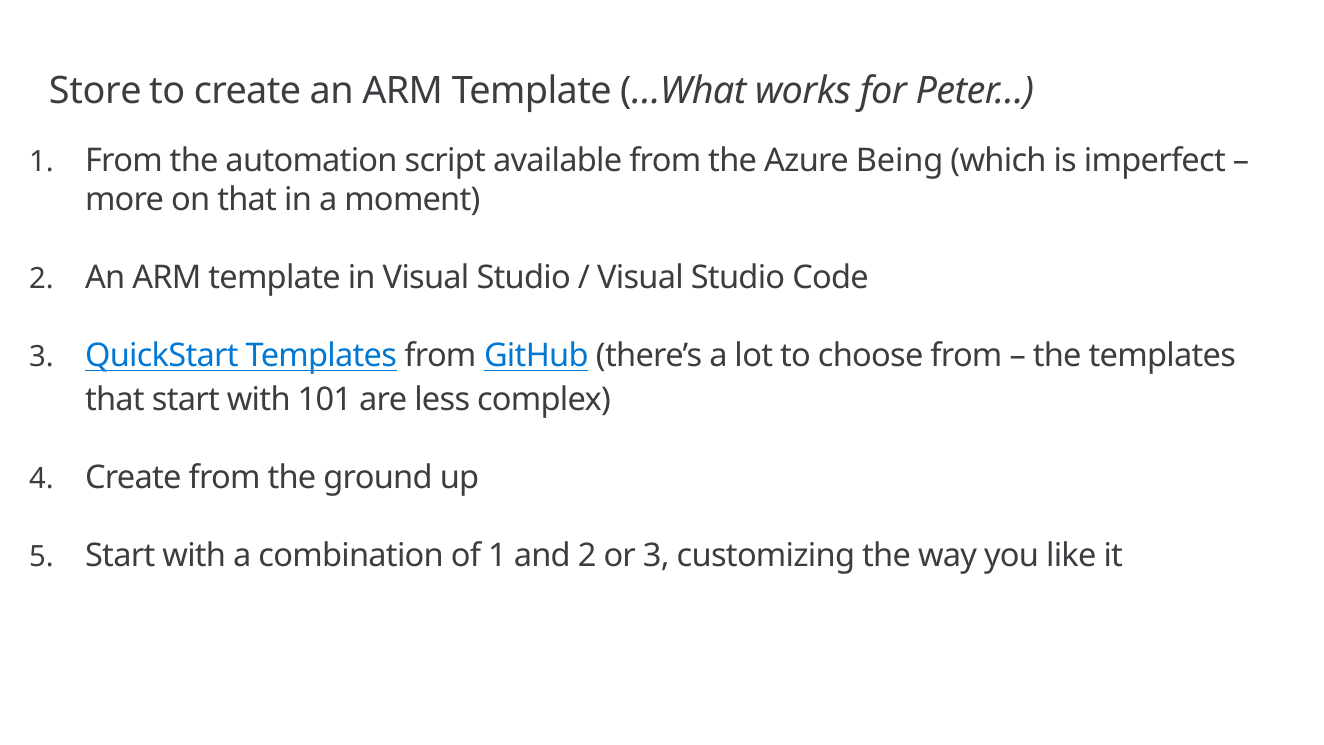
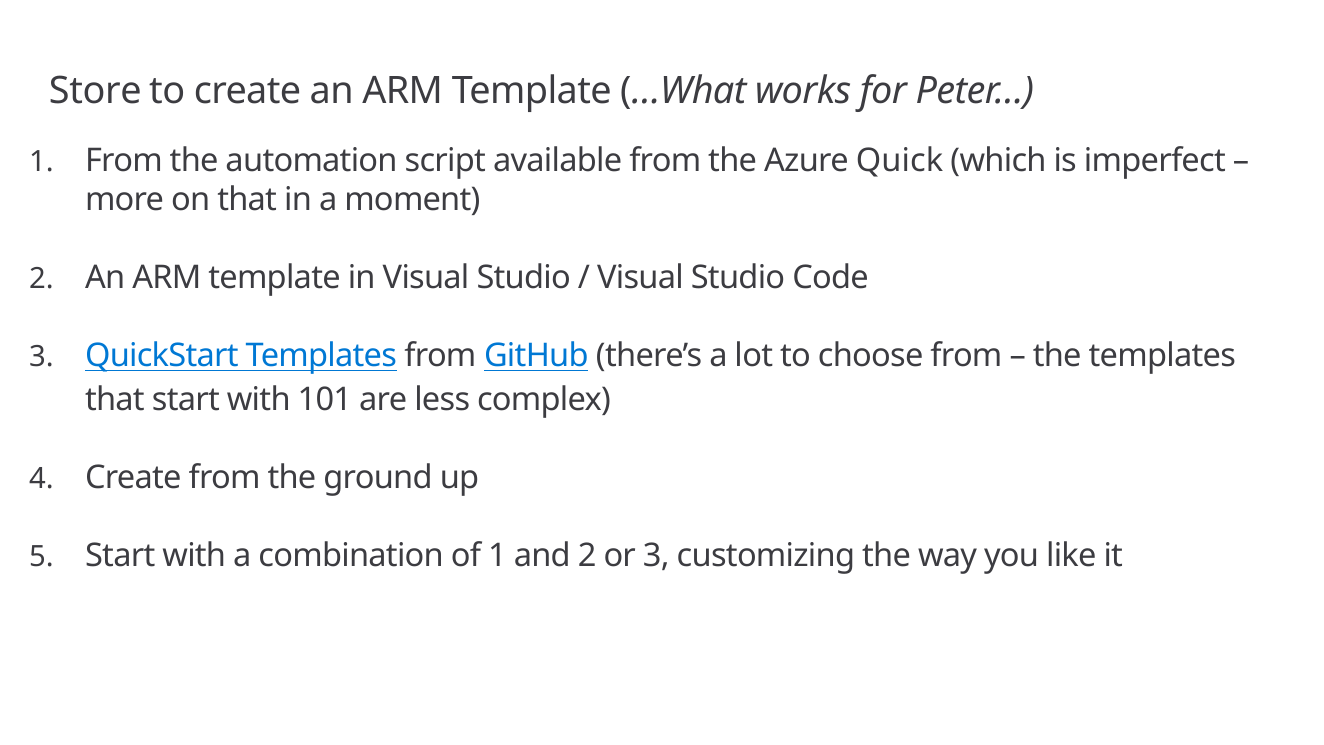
Being: Being -> Quick (899, 161)
